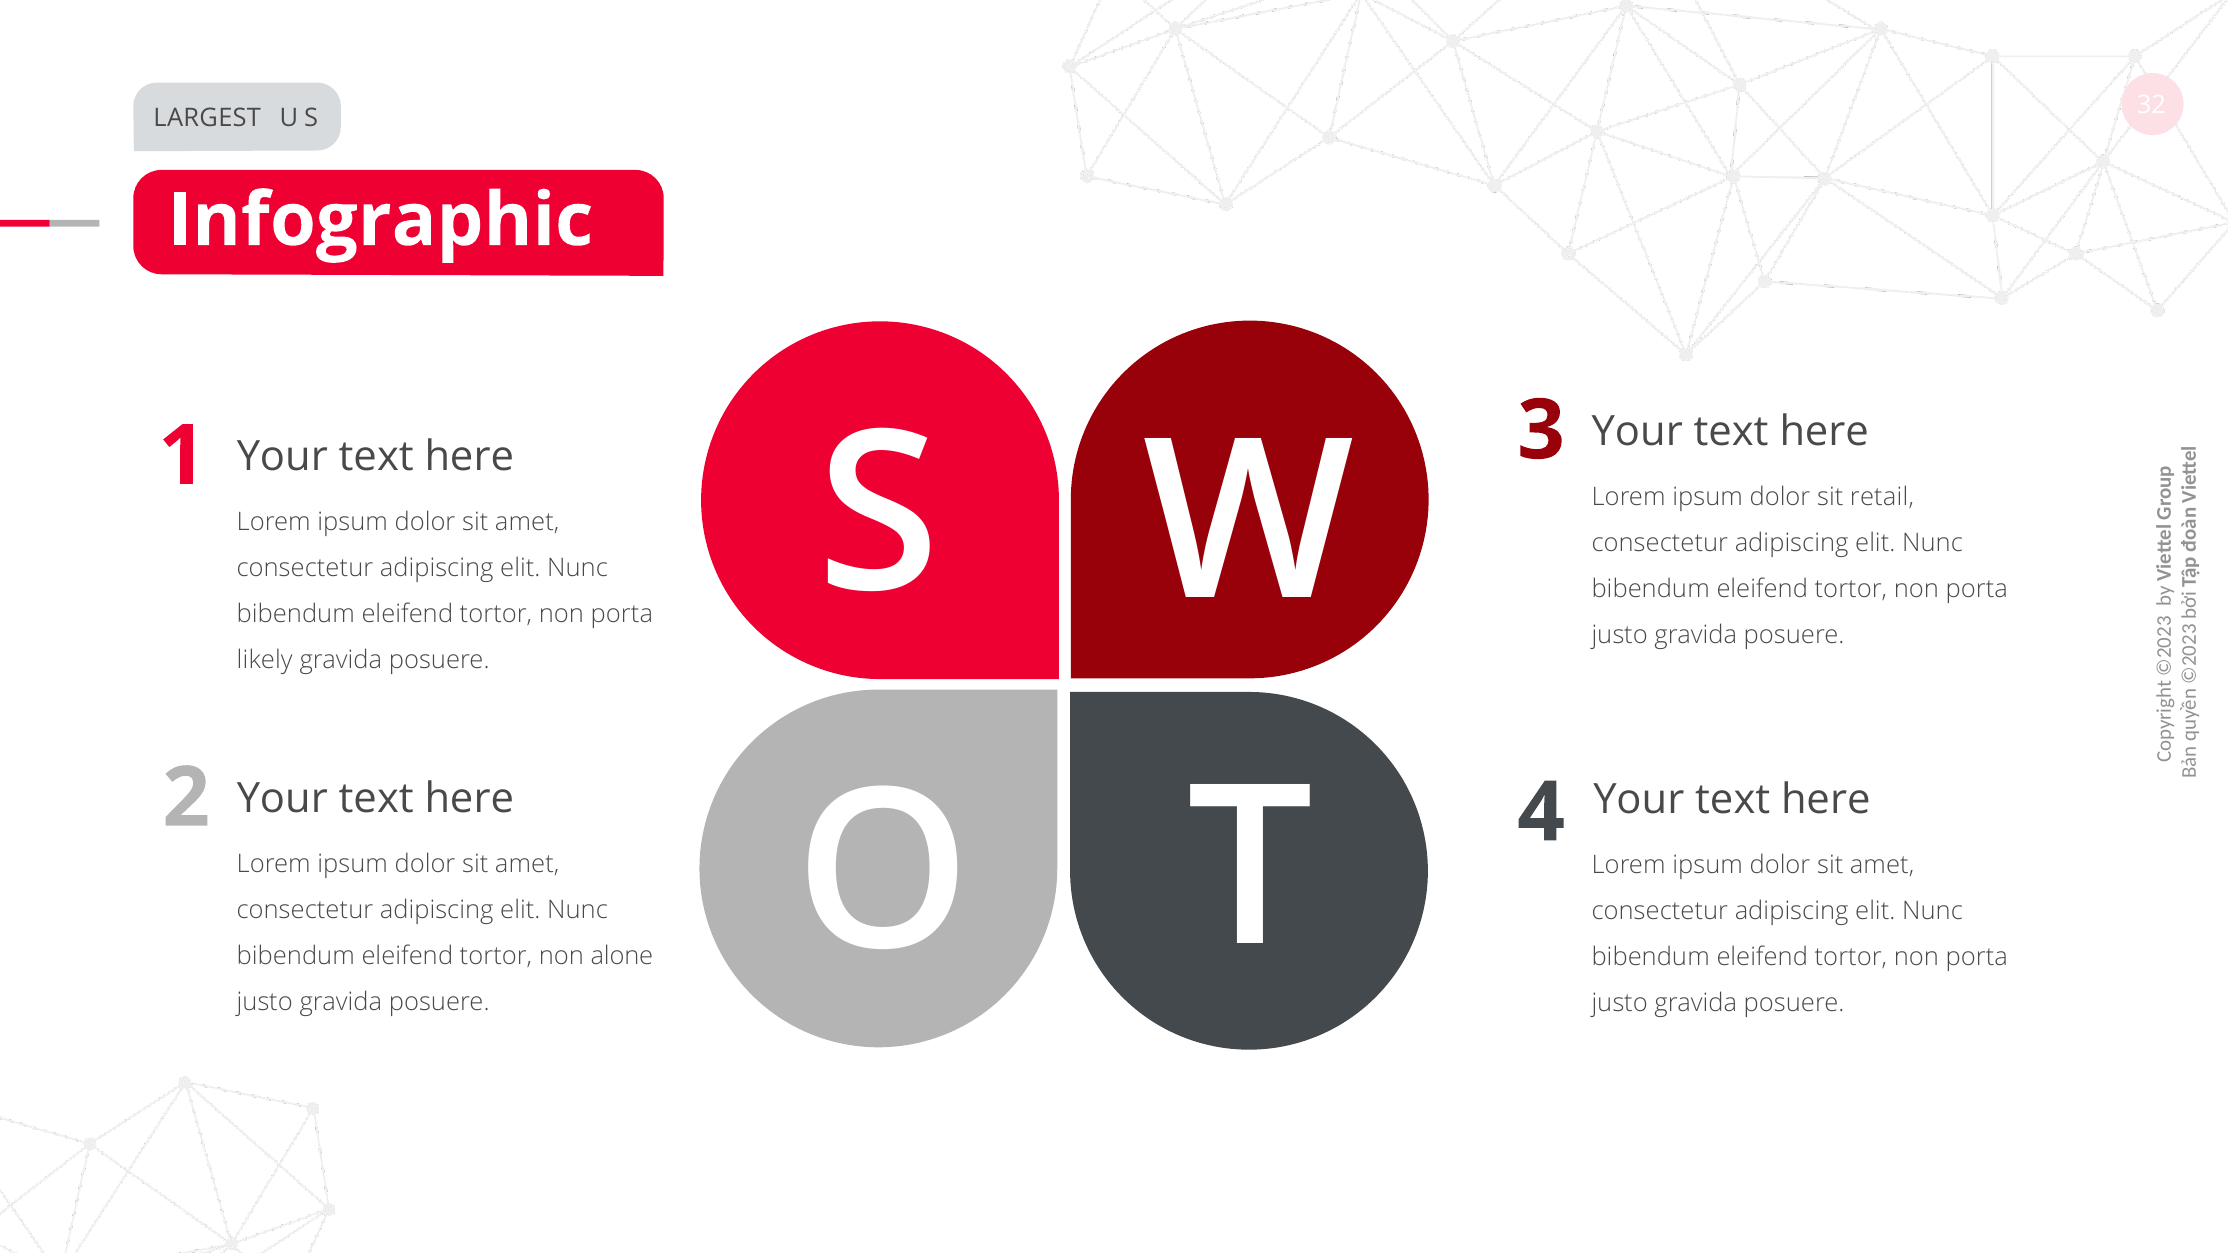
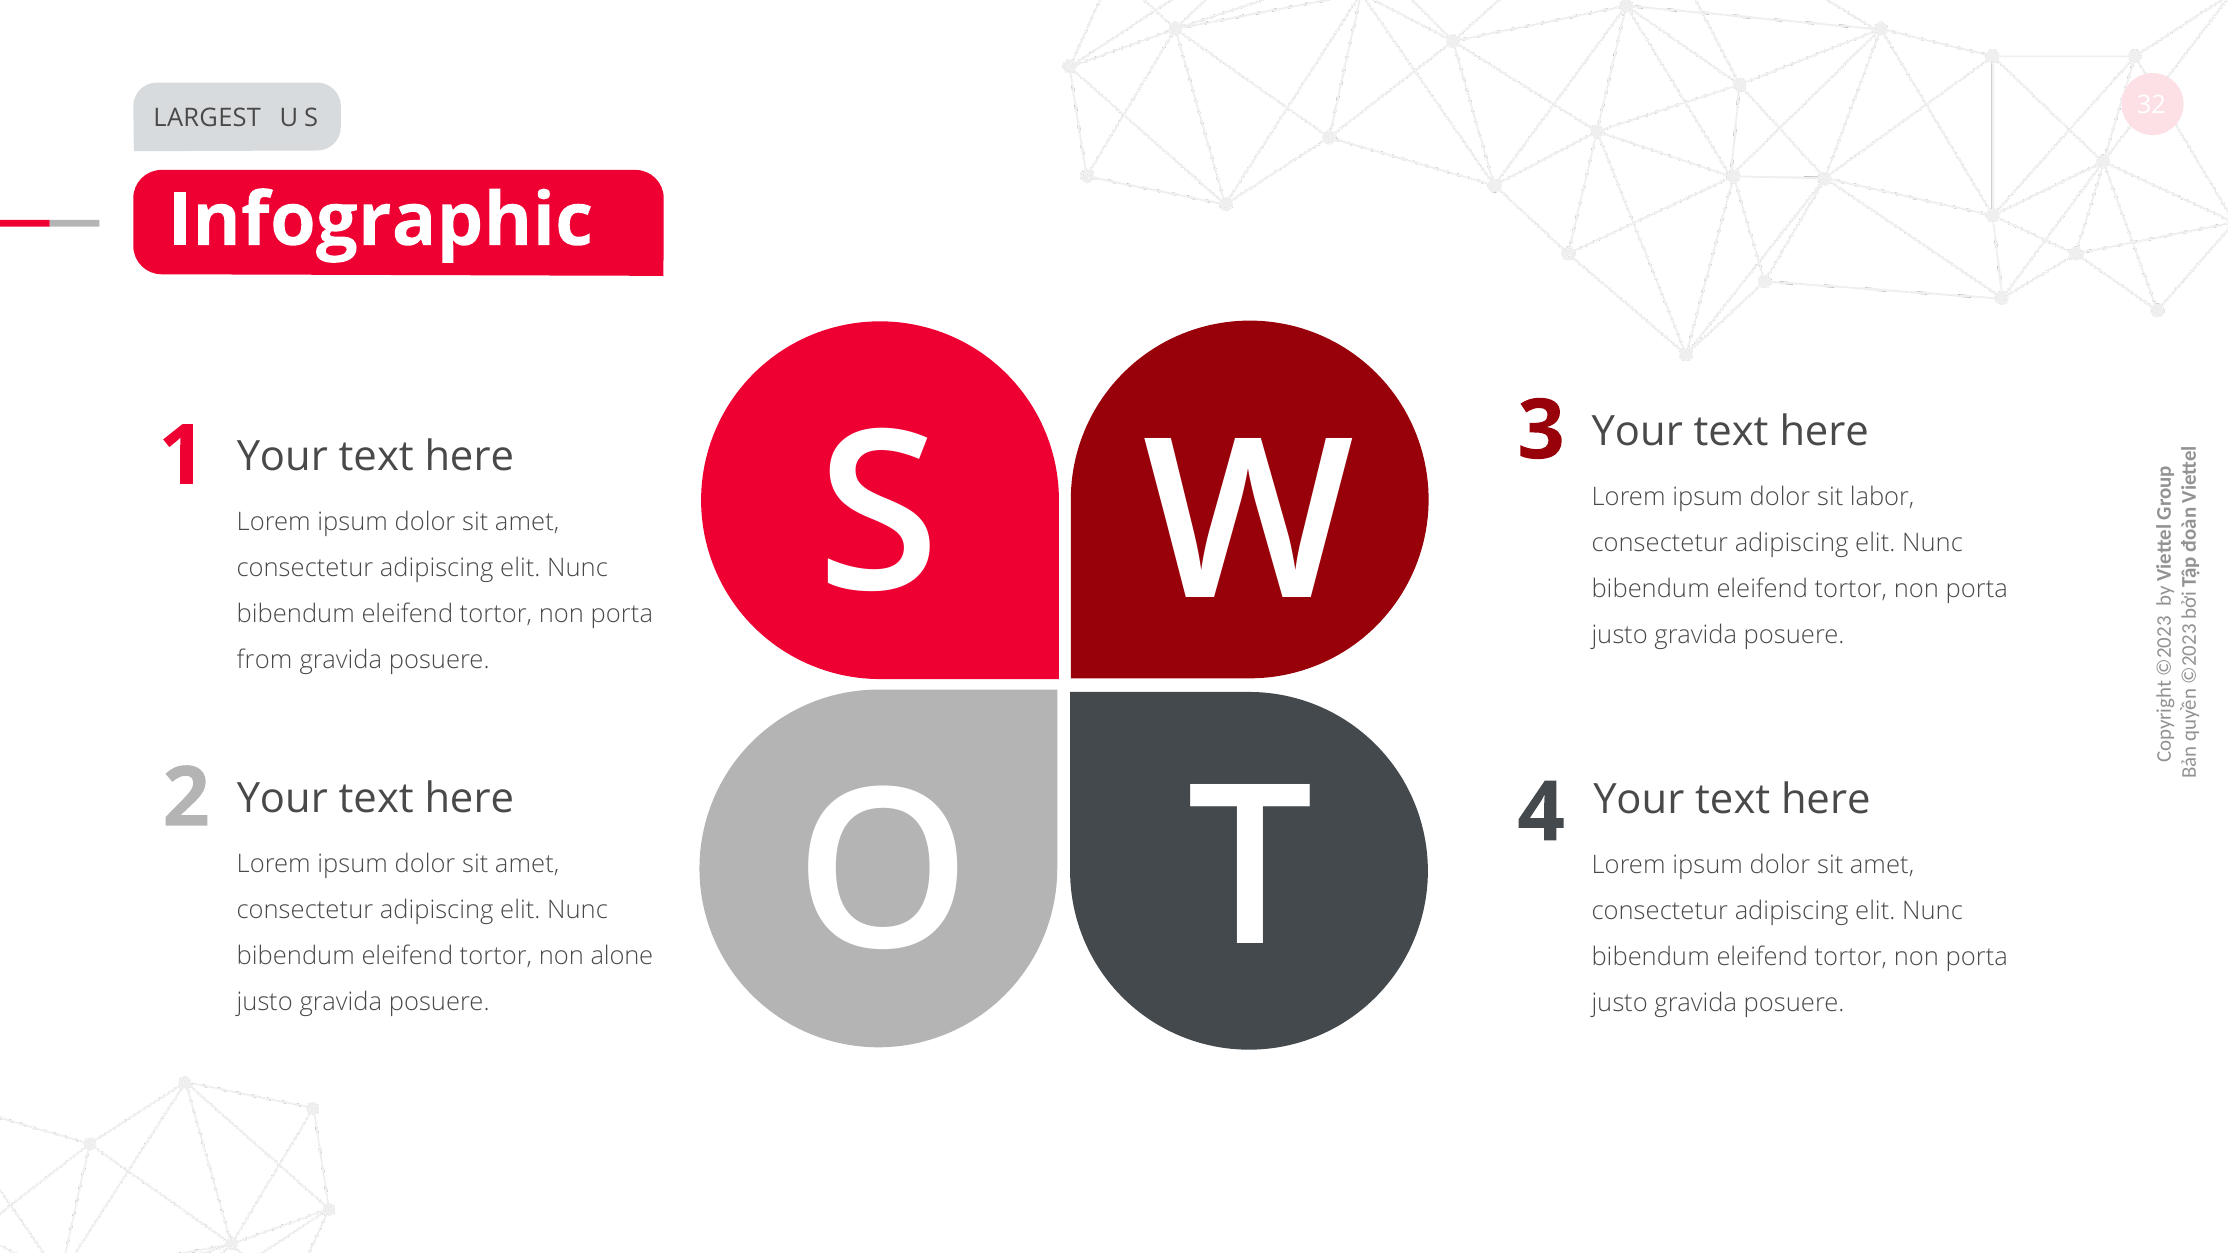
retail: retail -> labor (1882, 497)
likely: likely -> from (265, 660)
